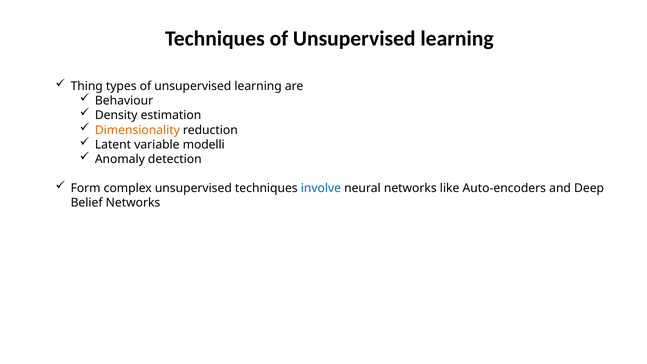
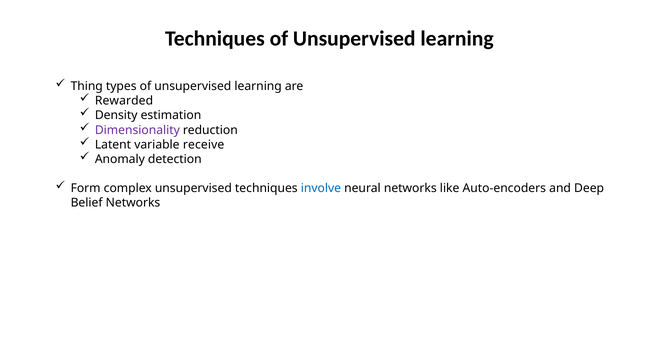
Behaviour: Behaviour -> Rewarded (124, 101)
Dimensionality colour: orange -> purple (137, 130)
modelli: modelli -> receive (204, 145)
